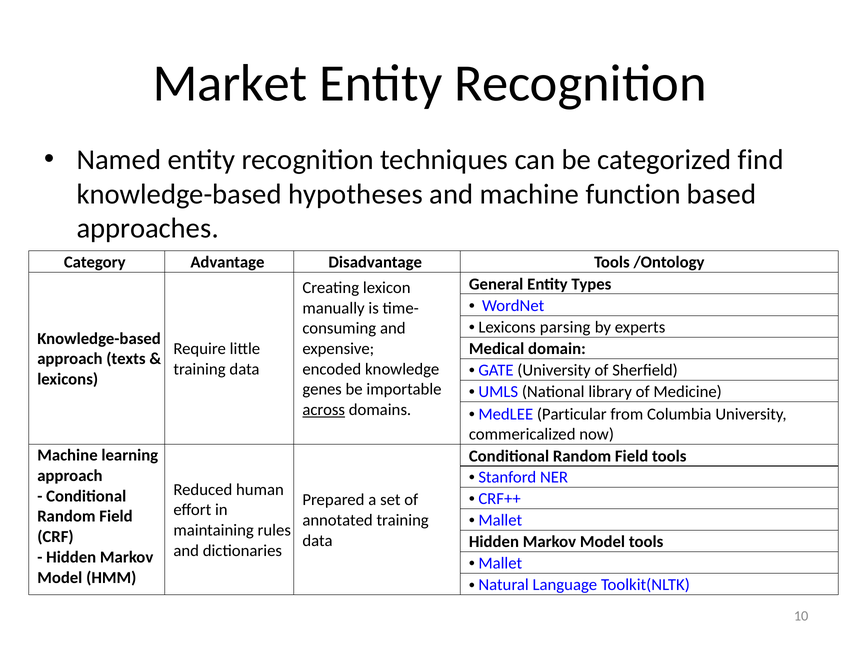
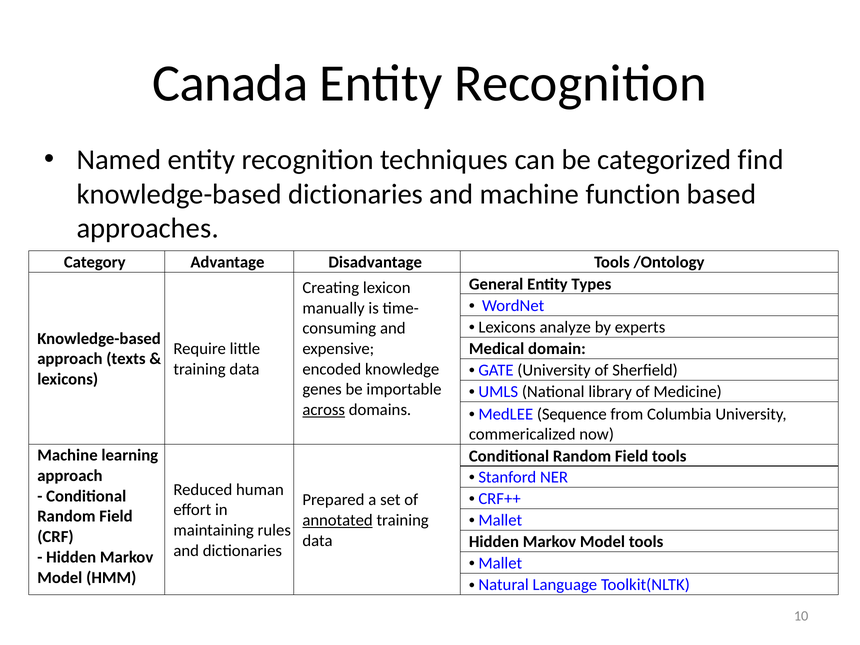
Market: Market -> Canada (230, 83)
knowledge-based hypotheses: hypotheses -> dictionaries (356, 194)
parsing: parsing -> analyze (565, 327)
Particular: Particular -> Sequence (572, 414)
annotated underline: none -> present (338, 520)
